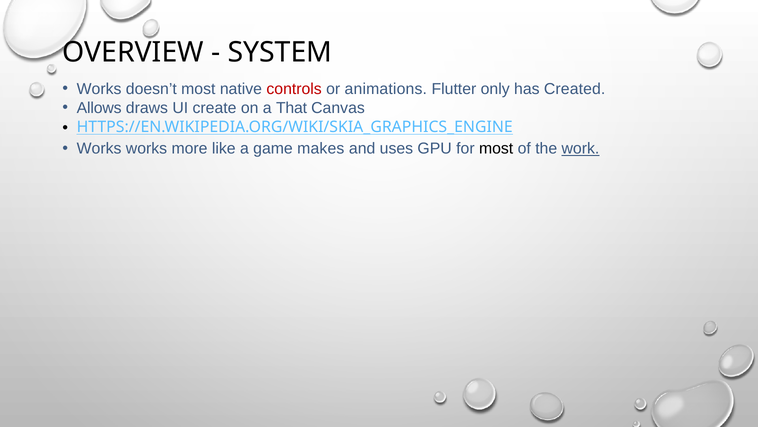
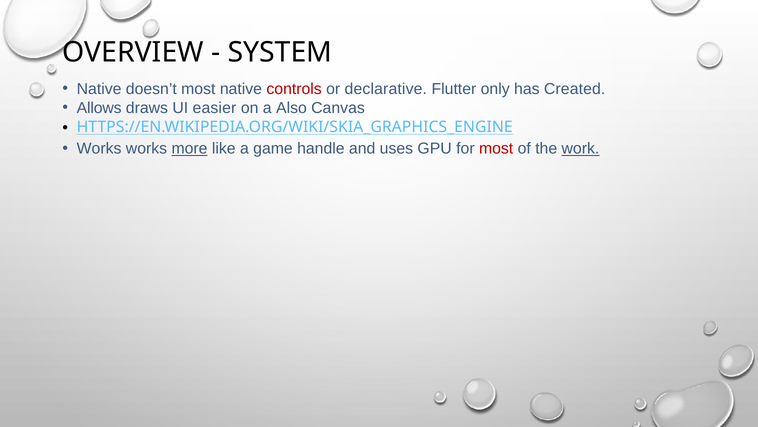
Works: Works -> Native (99, 89)
animations: animations -> declarative (386, 89)
create: create -> easier (214, 108)
That: That -> Also (291, 108)
more underline: none -> present (190, 149)
makes: makes -> handle (321, 149)
most colour: black -> red (496, 149)
